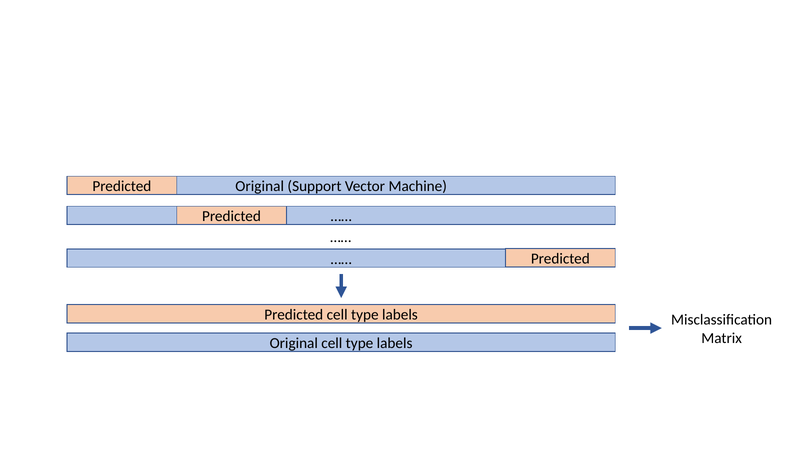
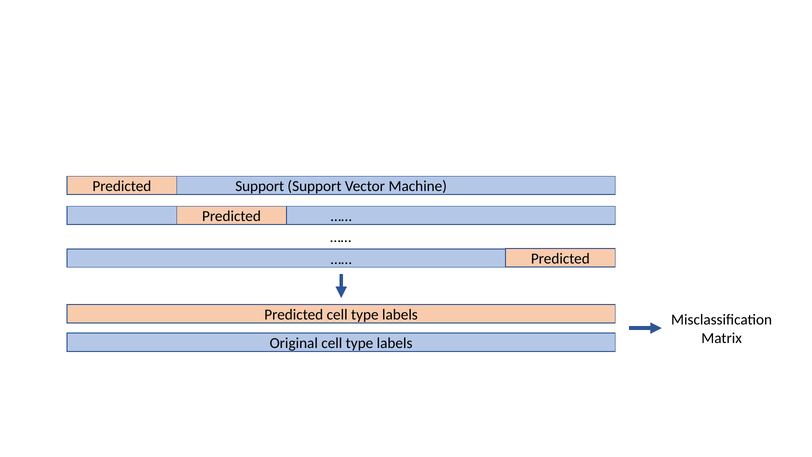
Original: Original -> Support (260, 186)
